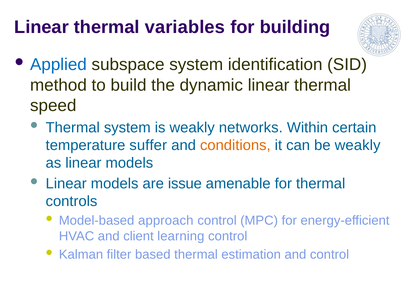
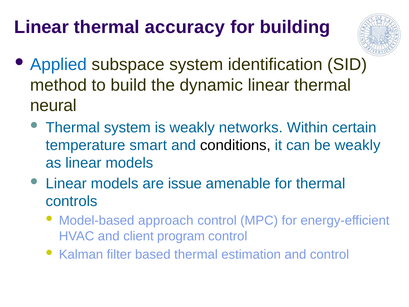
variables: variables -> accuracy (185, 27)
speed: speed -> neural (53, 105)
suffer: suffer -> smart (148, 145)
conditions colour: orange -> black (235, 145)
learning: learning -> program (181, 236)
